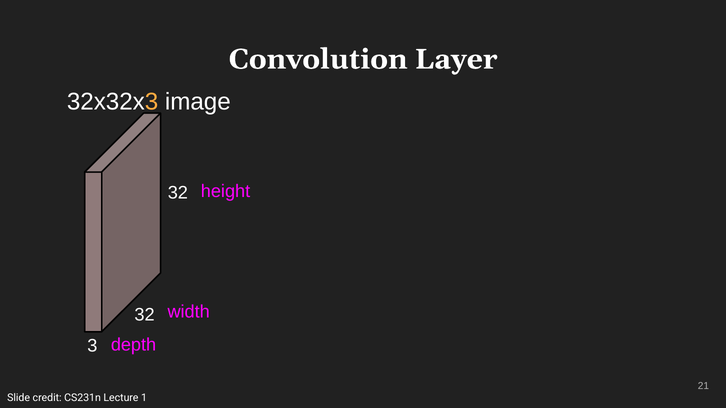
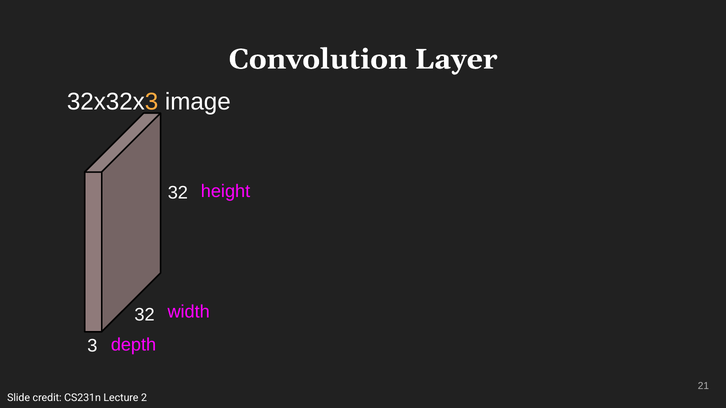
1: 1 -> 2 (144, 398)
